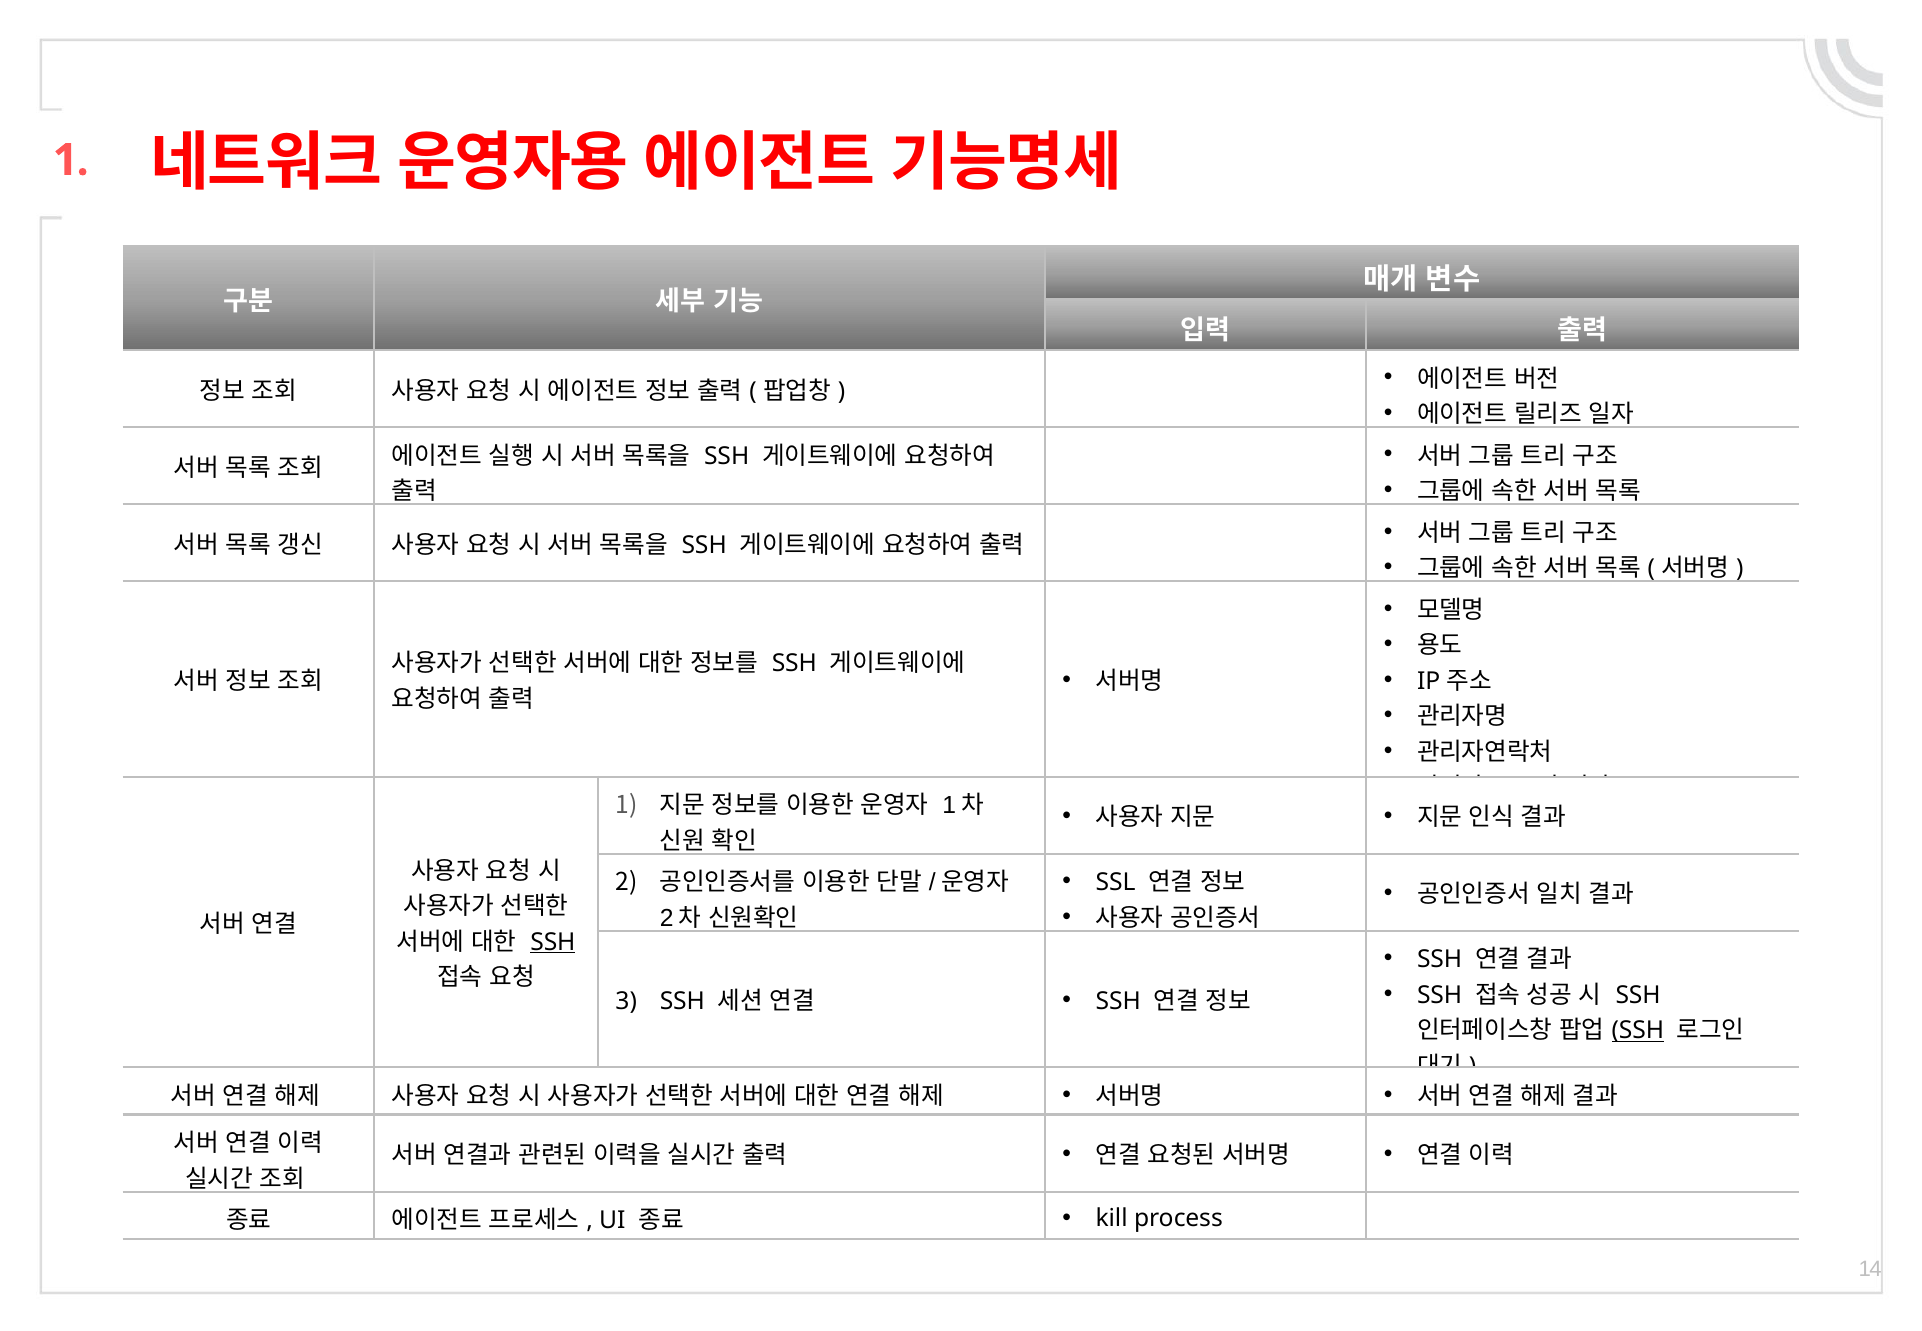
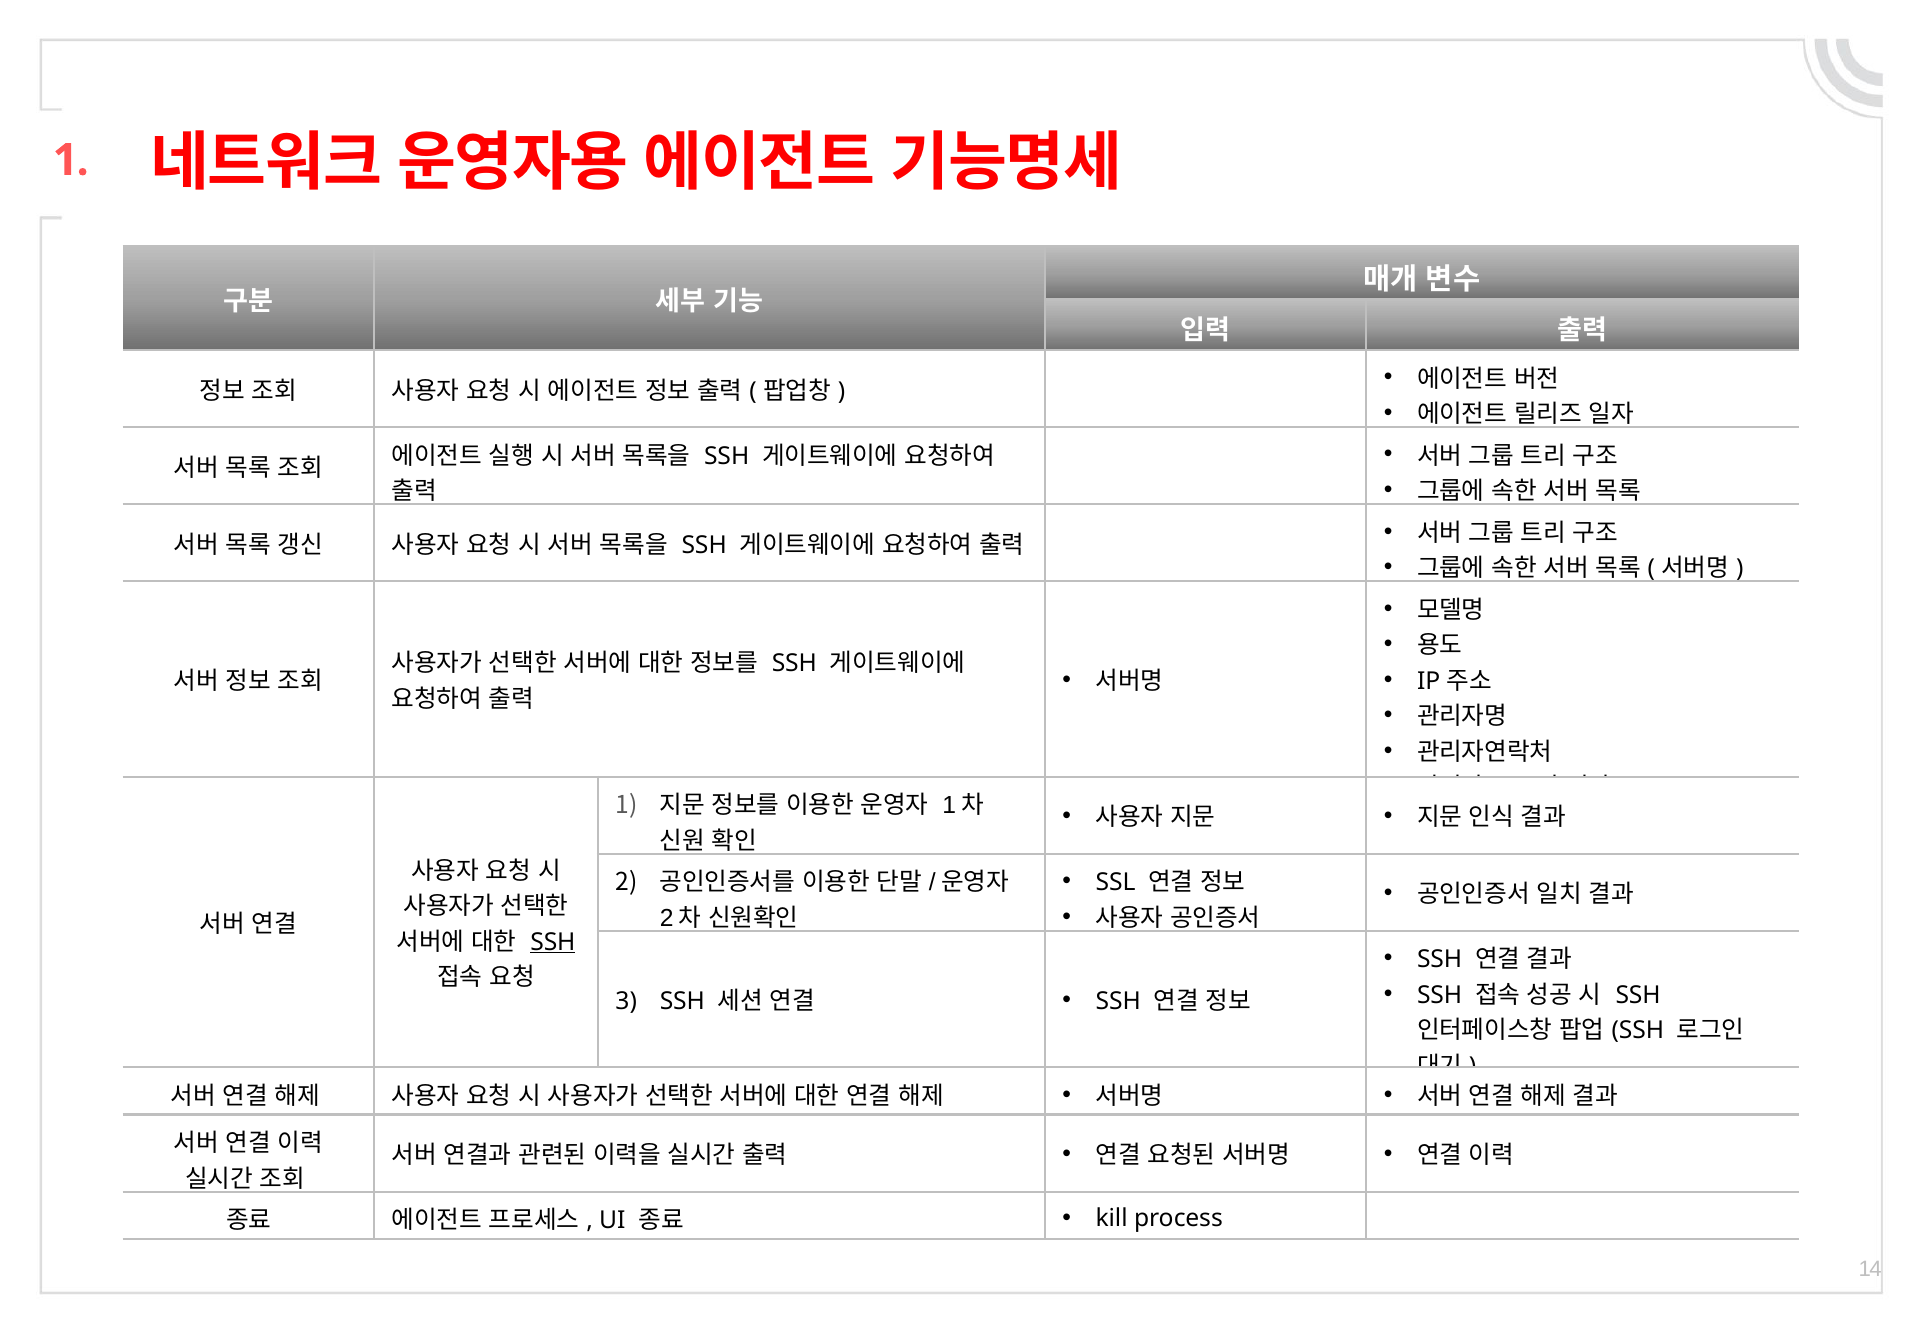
SSH underline: present -> none (1638, 1030)
